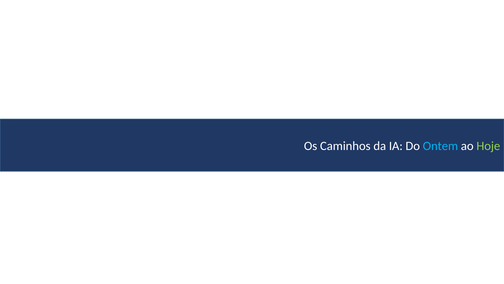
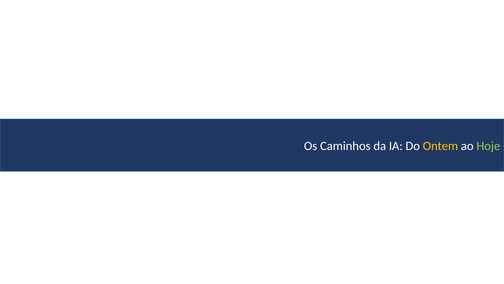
Ontem colour: light blue -> yellow (440, 146)
